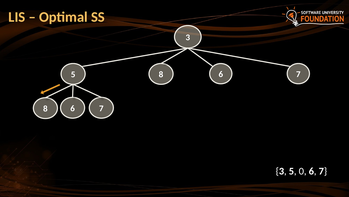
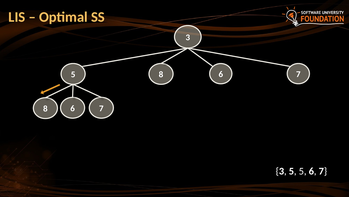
5 0: 0 -> 5 (303, 171)
